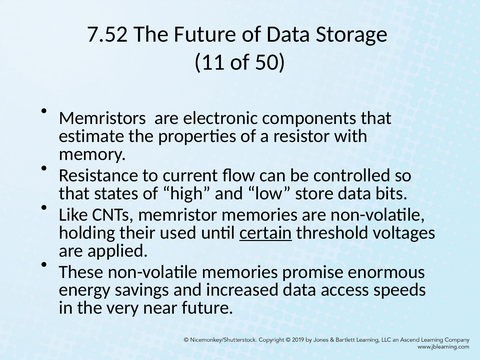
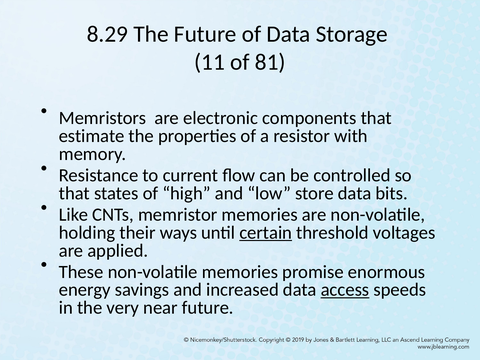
7.52: 7.52 -> 8.29 (107, 34)
50: 50 -> 81 (270, 62)
used: used -> ways (178, 233)
access underline: none -> present (345, 290)
